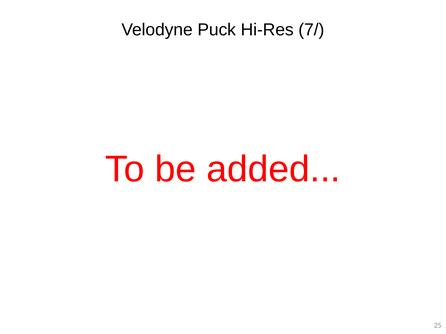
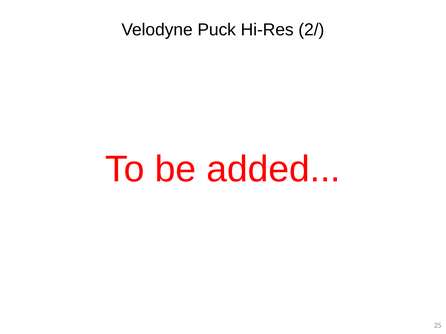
7/: 7/ -> 2/ (311, 30)
